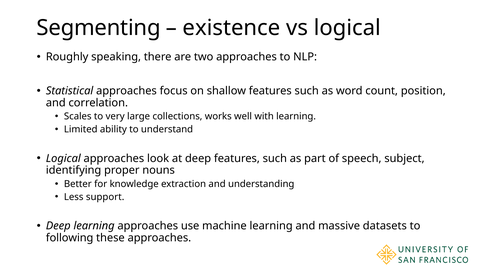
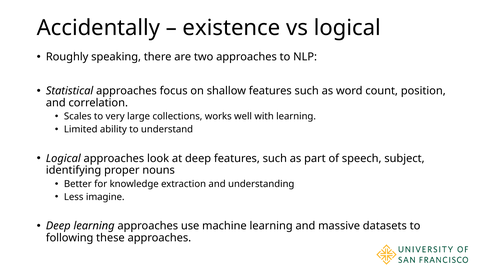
Segmenting: Segmenting -> Accidentally (98, 28)
support: support -> imagine (105, 197)
